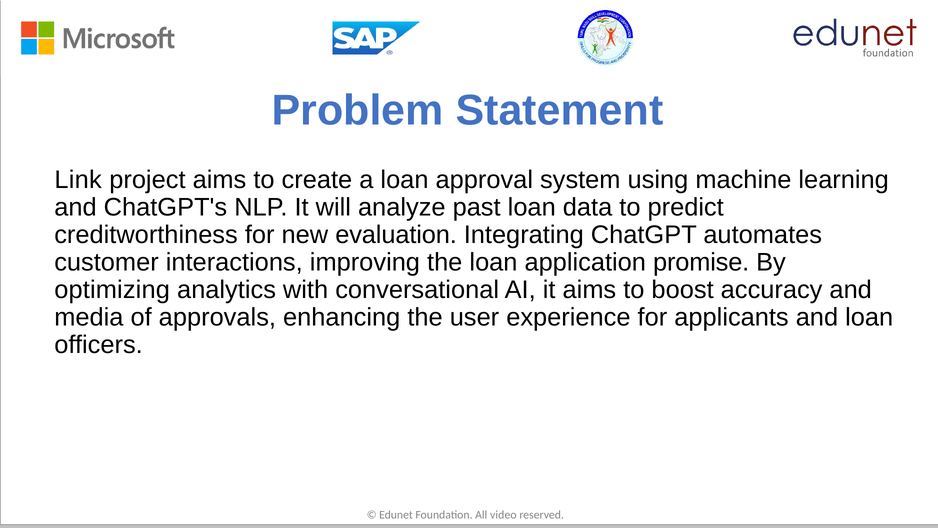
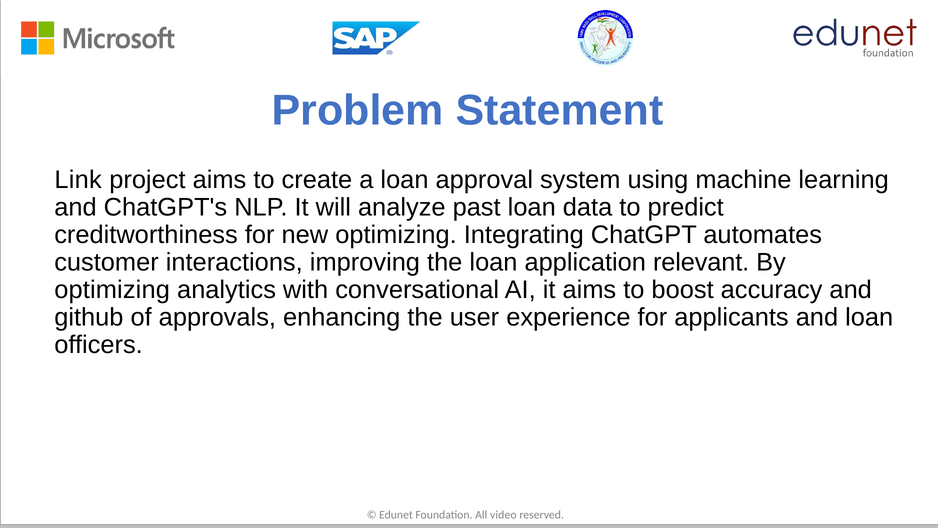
new evaluation: evaluation -> optimizing (396, 234)
promise: promise -> relevant (701, 262)
media: media -> github (89, 317)
